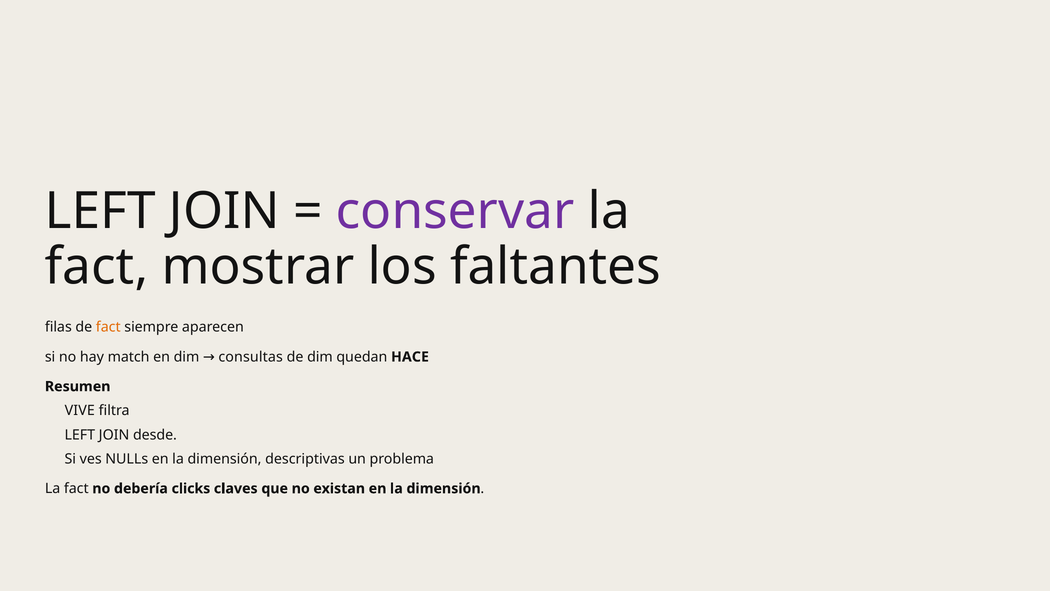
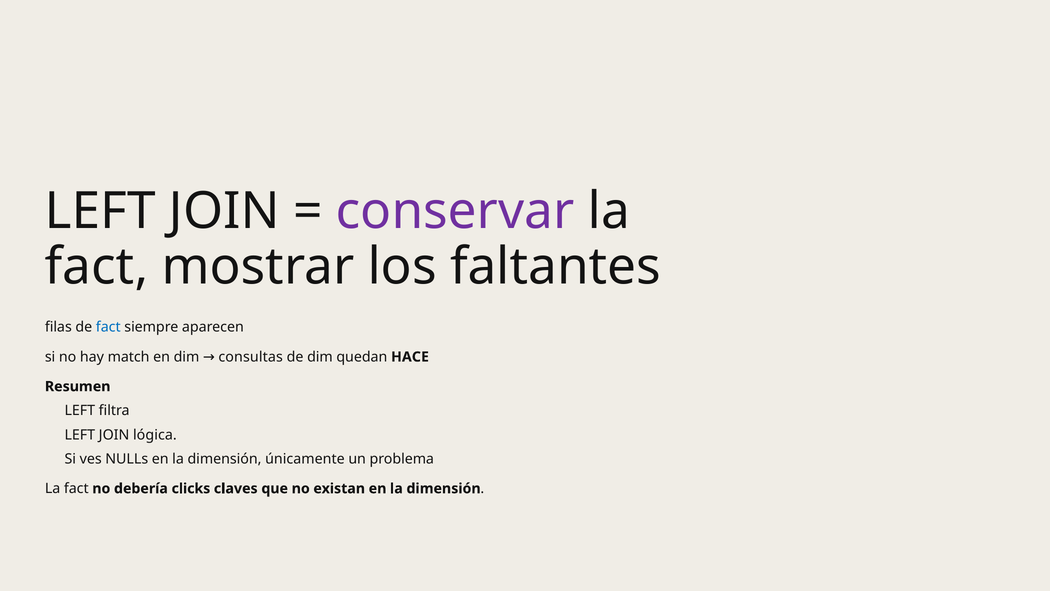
fact colour: orange -> blue (108, 327)
VIVE: VIVE -> LEFT (80, 410)
desde: desde -> lógica (155, 435)
descriptivas: descriptivas -> únicamente (305, 459)
